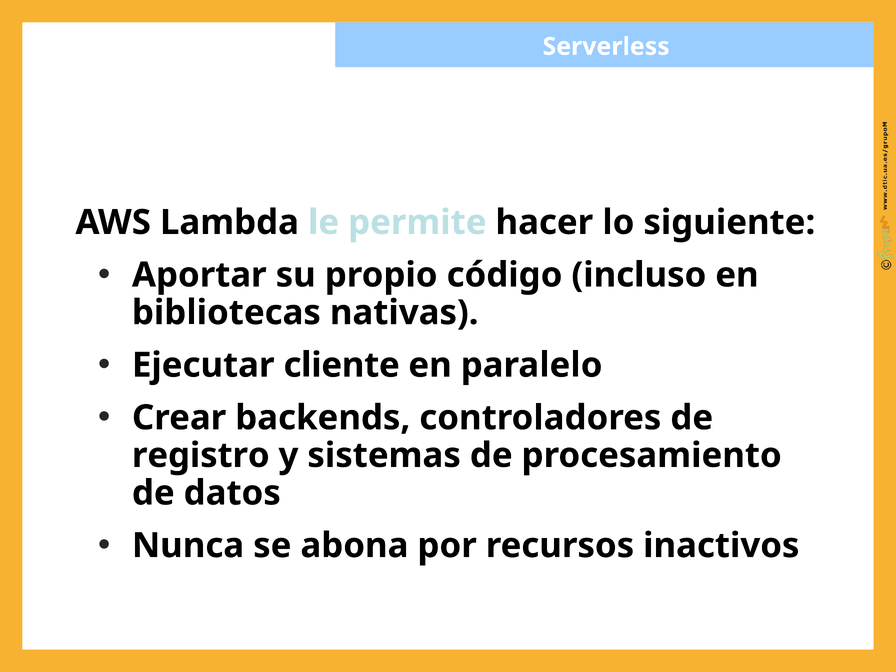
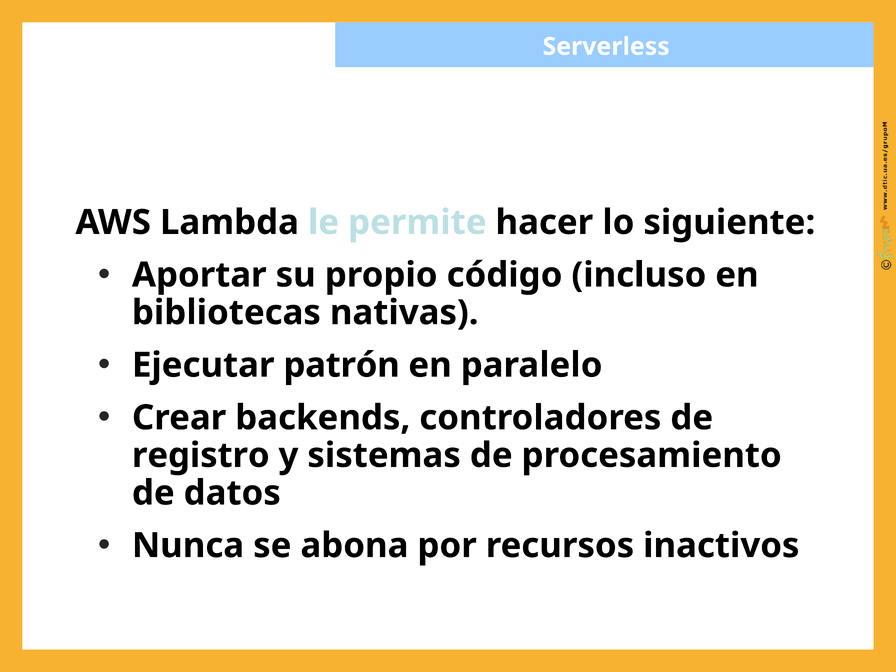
cliente: cliente -> patrón (342, 365)
